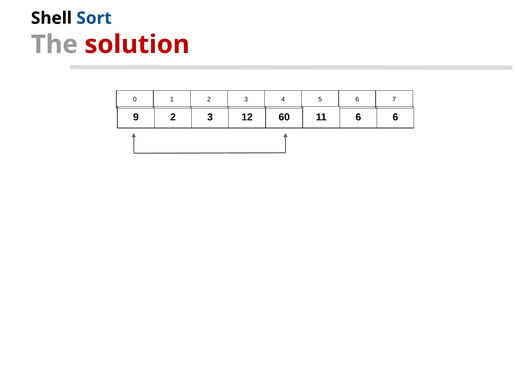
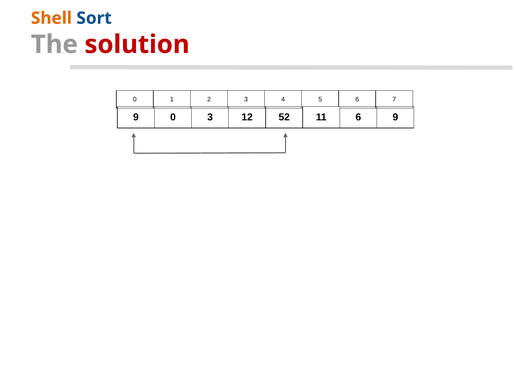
Shell colour: black -> orange (51, 18)
9 2: 2 -> 0 (173, 117)
60: 60 -> 52 (284, 117)
6 6: 6 -> 9 (395, 117)
